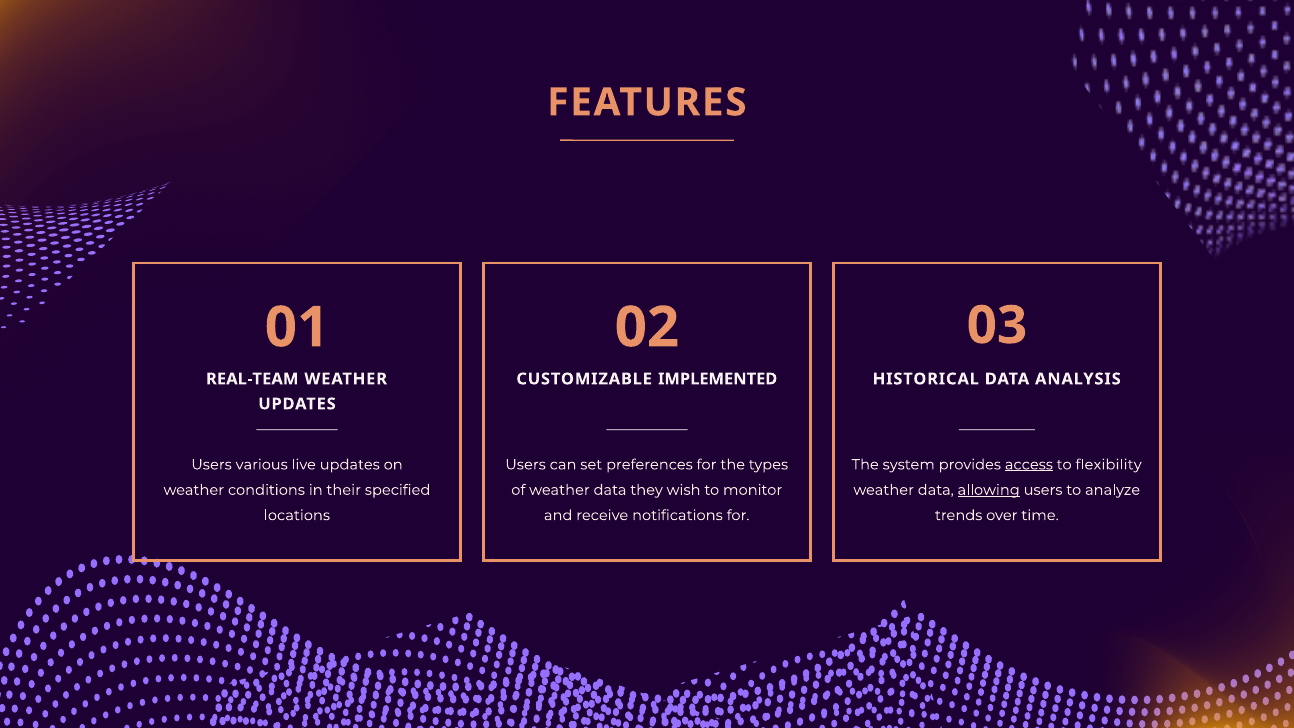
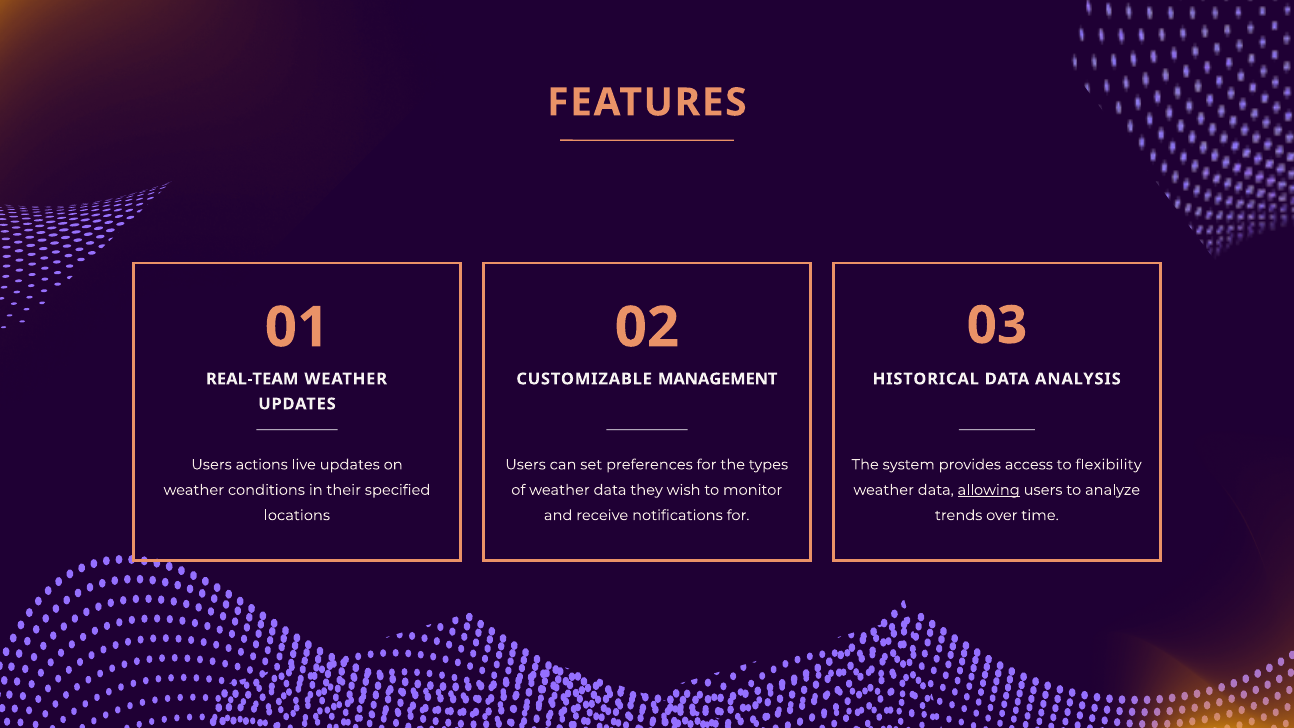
IMPLEMENTED: IMPLEMENTED -> MANAGEMENT (718, 379)
access underline: present -> none (1029, 465)
various: various -> actions (262, 465)
